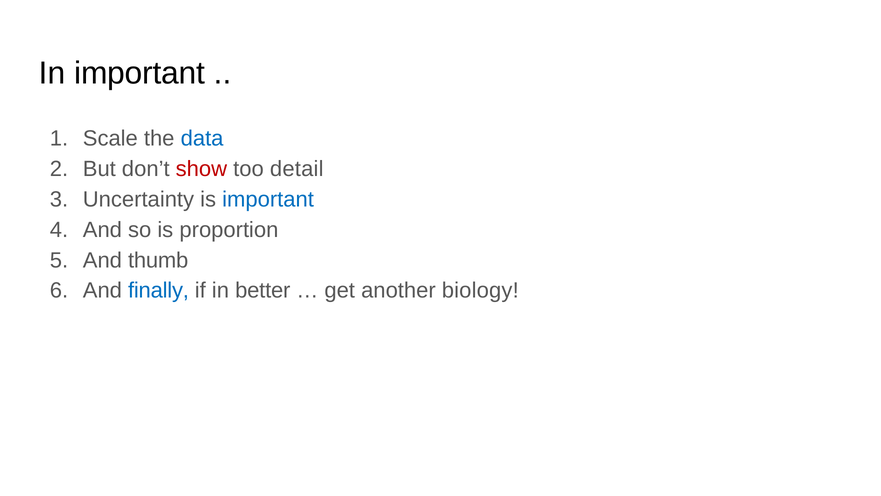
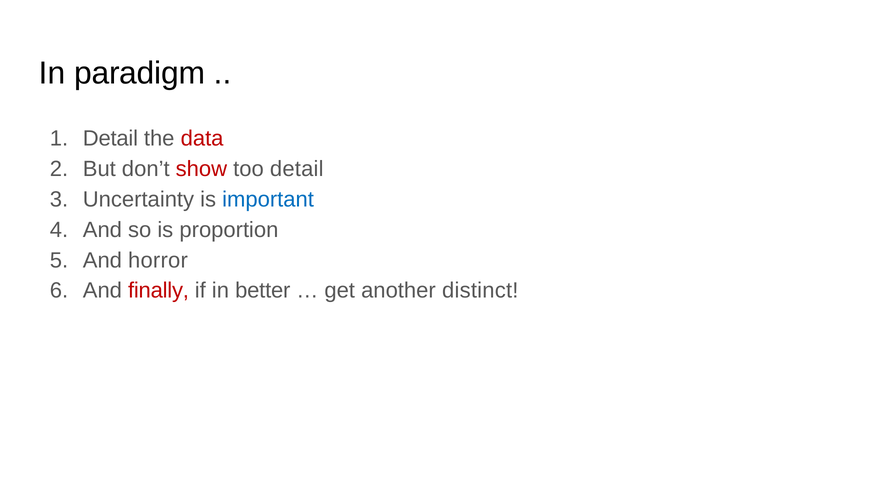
In important: important -> paradigm (140, 73)
Scale: Scale -> Detail (110, 139)
data colour: blue -> red (202, 139)
thumb: thumb -> horror (158, 260)
finally colour: blue -> red (158, 290)
biology: biology -> distinct (480, 290)
